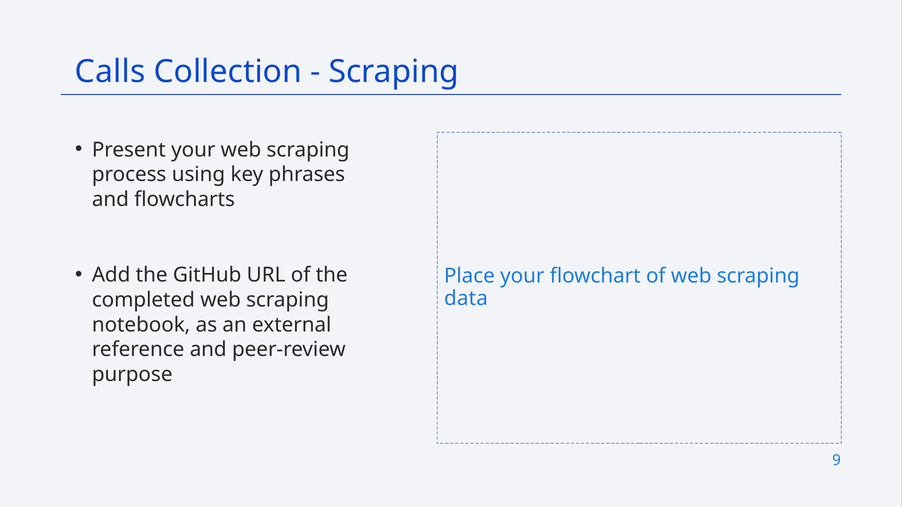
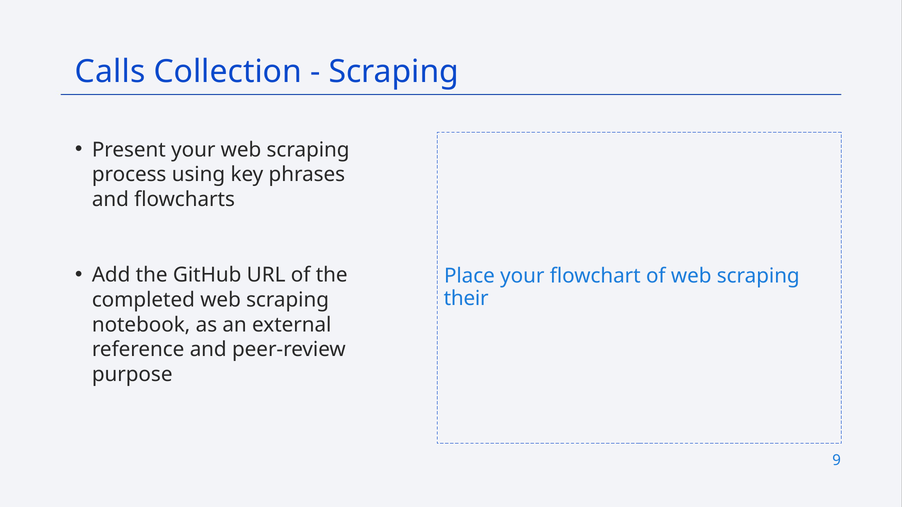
data: data -> their (466, 299)
